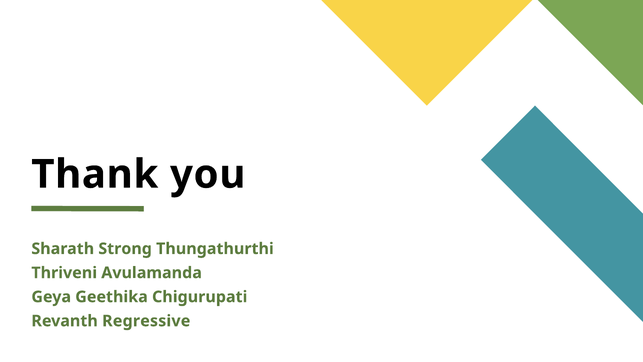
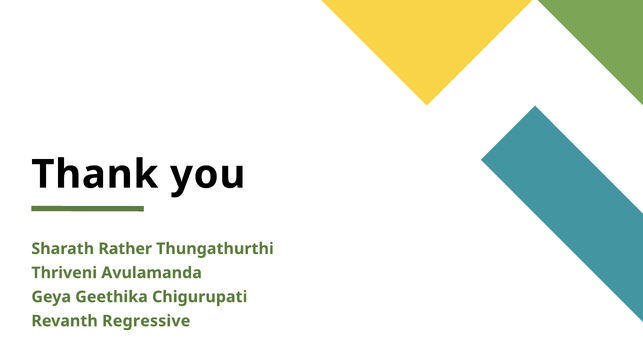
Strong: Strong -> Rather (125, 249)
